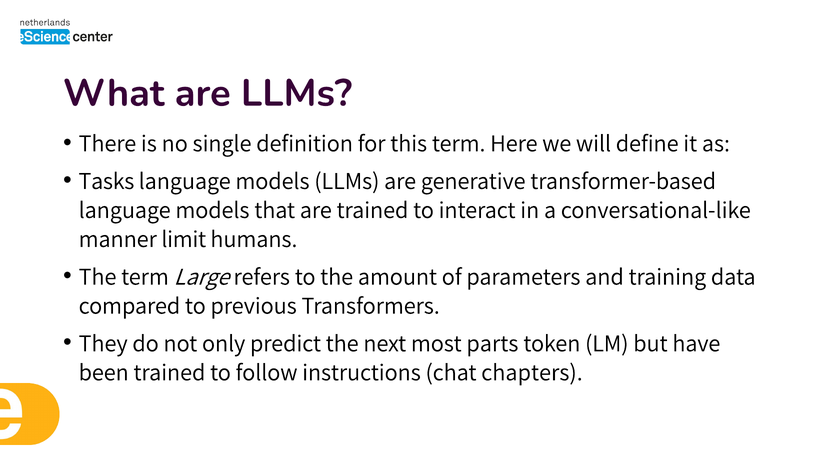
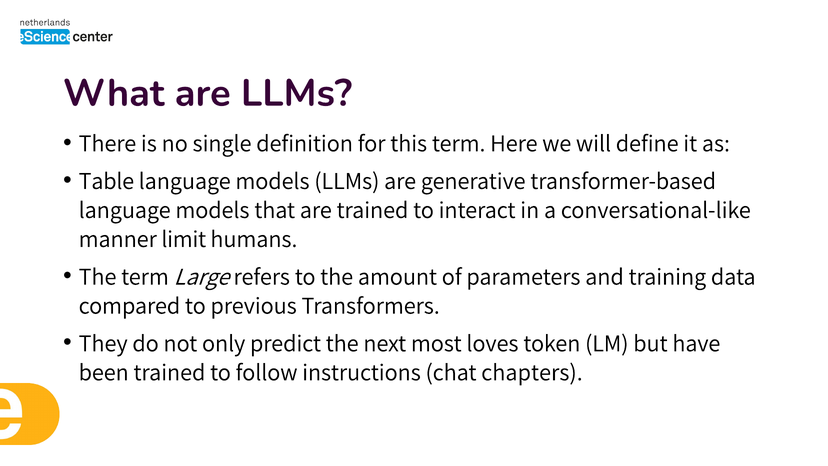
Tasks: Tasks -> Table (106, 181)
parts: parts -> loves (492, 343)
